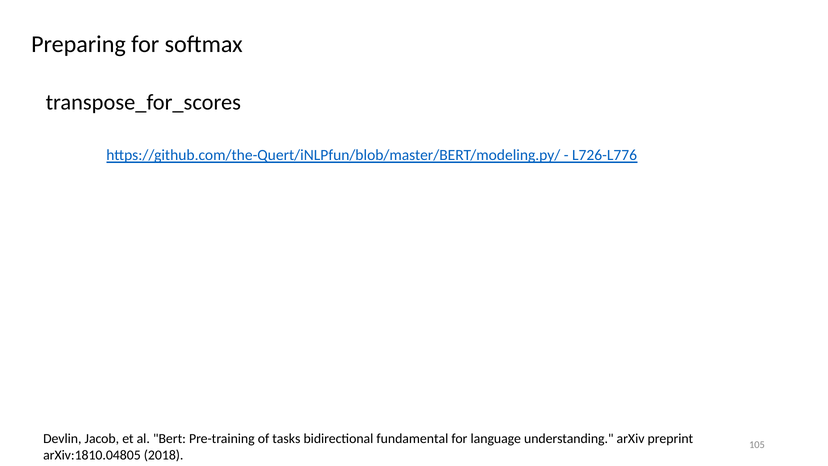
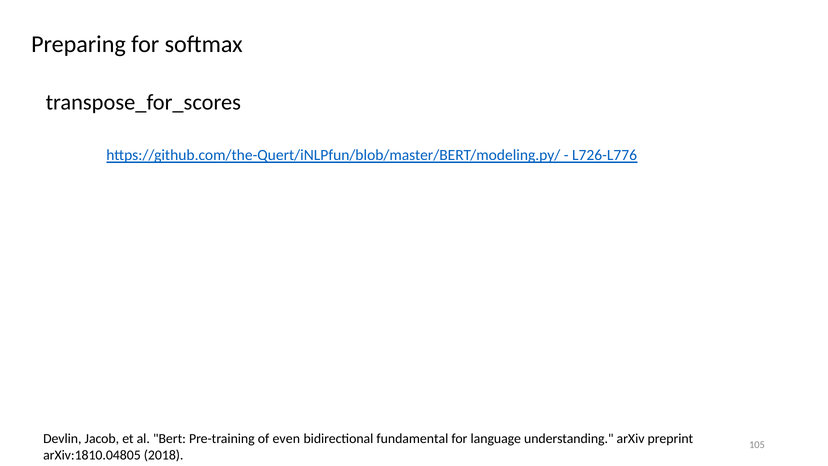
tasks: tasks -> even (286, 438)
